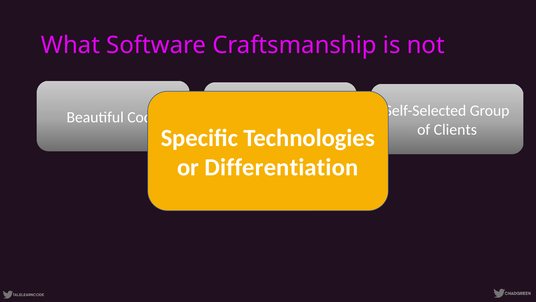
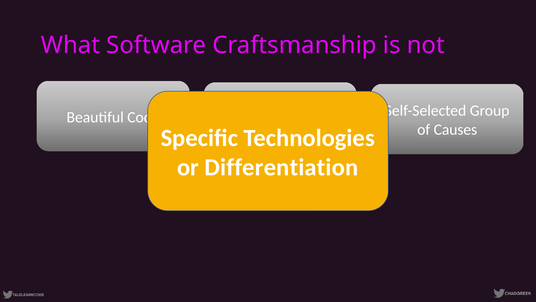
Clients: Clients -> Causes (455, 129)
